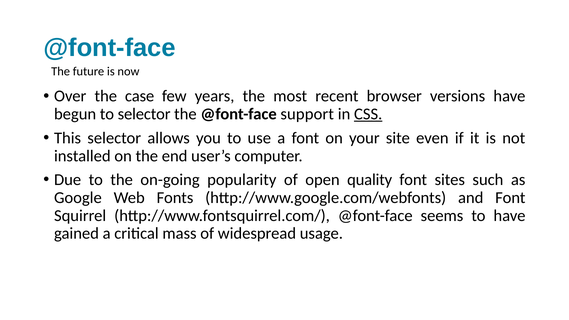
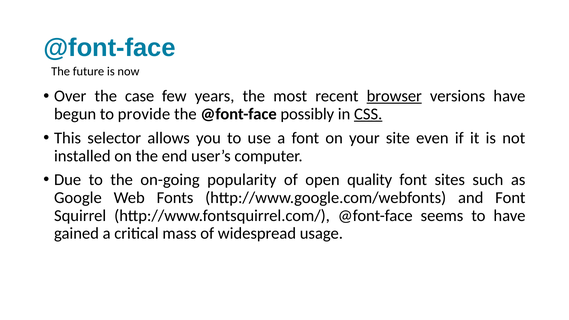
browser underline: none -> present (394, 96)
to selector: selector -> provide (144, 114)
support: support -> possibly (307, 114)
